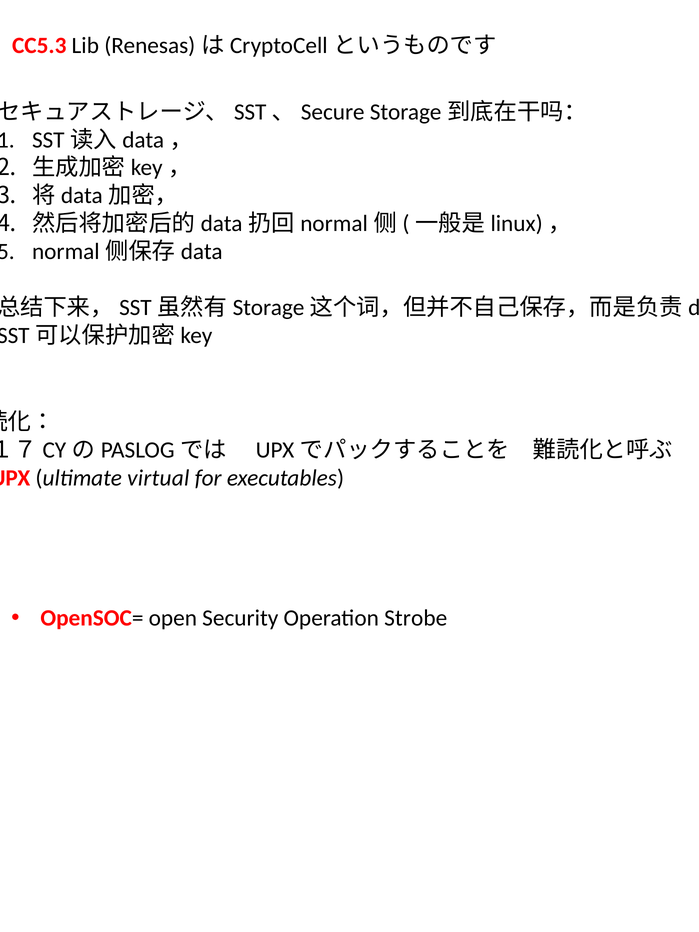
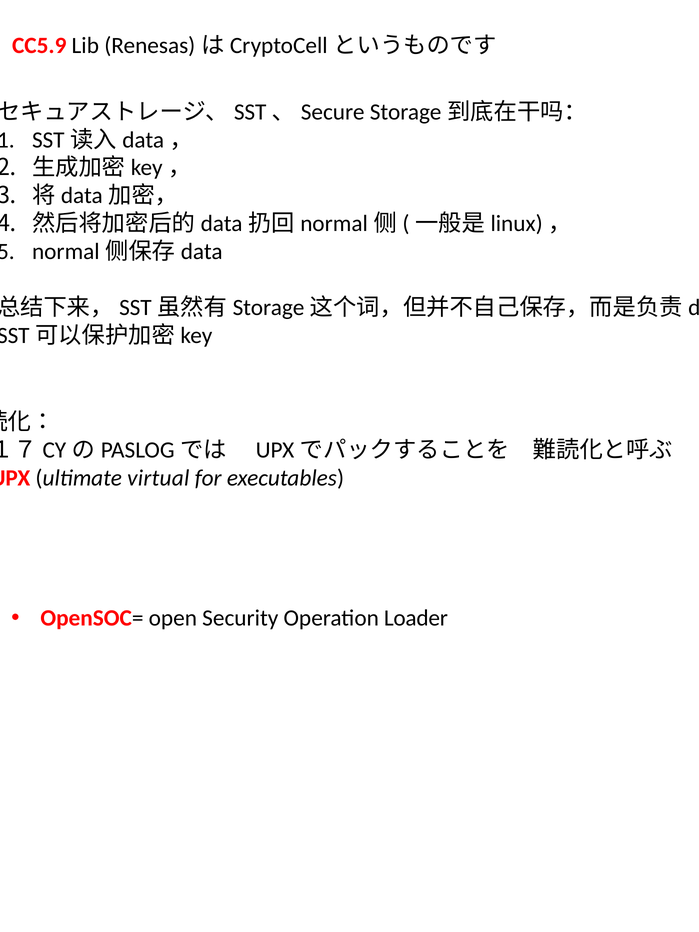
CC5.3: CC5.3 -> CC5.9 (39, 46)
Strobe: Strobe -> Loader (416, 618)
